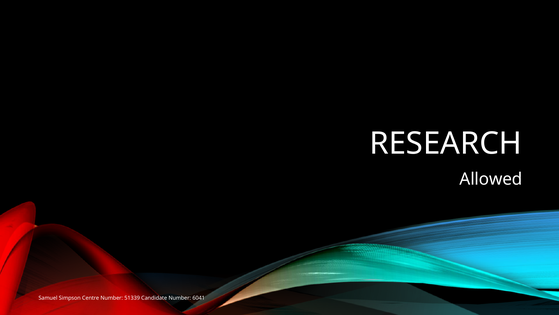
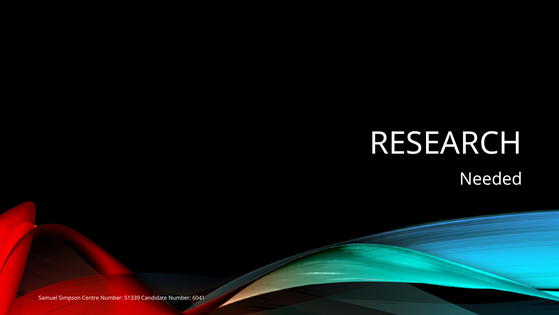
Allowed: Allowed -> Needed (491, 179)
